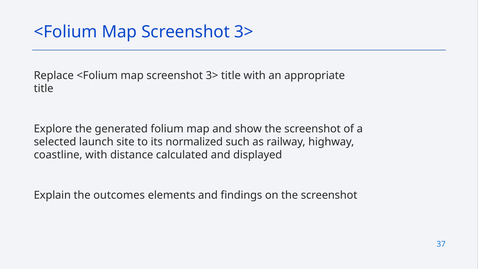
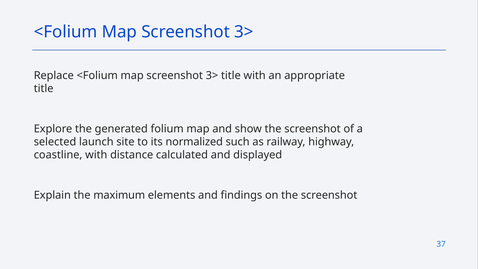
outcomes: outcomes -> maximum (119, 195)
